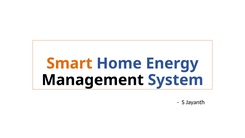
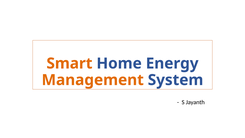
Management colour: black -> orange (93, 80)
